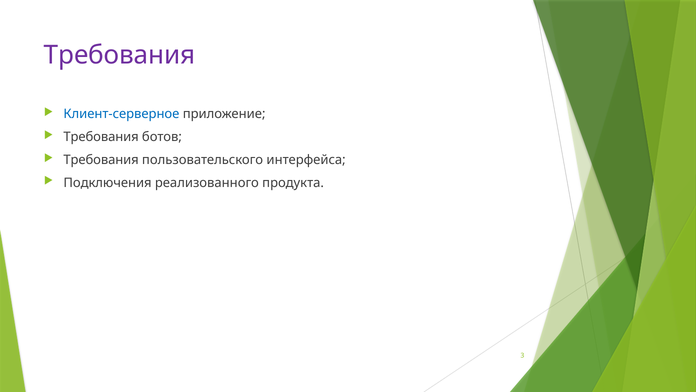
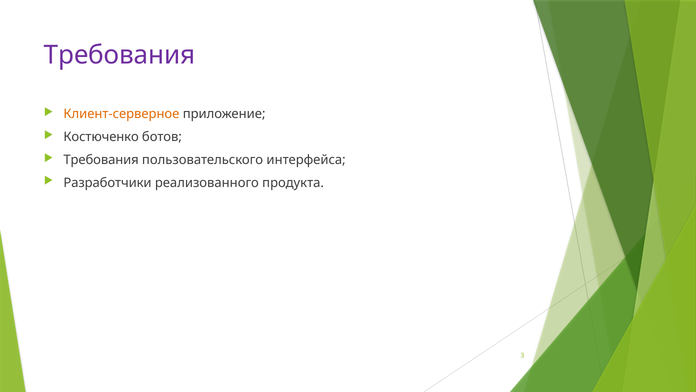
Клиент-серверное colour: blue -> orange (121, 114)
Требования: Требования -> Костюченко (101, 137)
Подключения: Подключения -> Разработчики (108, 183)
